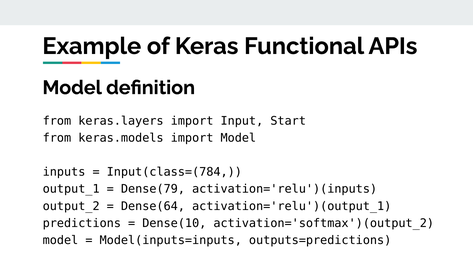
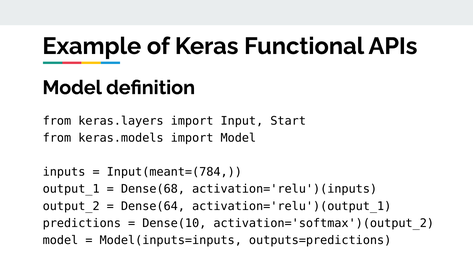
Input(class=(784: Input(class=(784 -> Input(meant=(784 (174, 172)
Dense(79: Dense(79 -> Dense(68 (153, 189)
